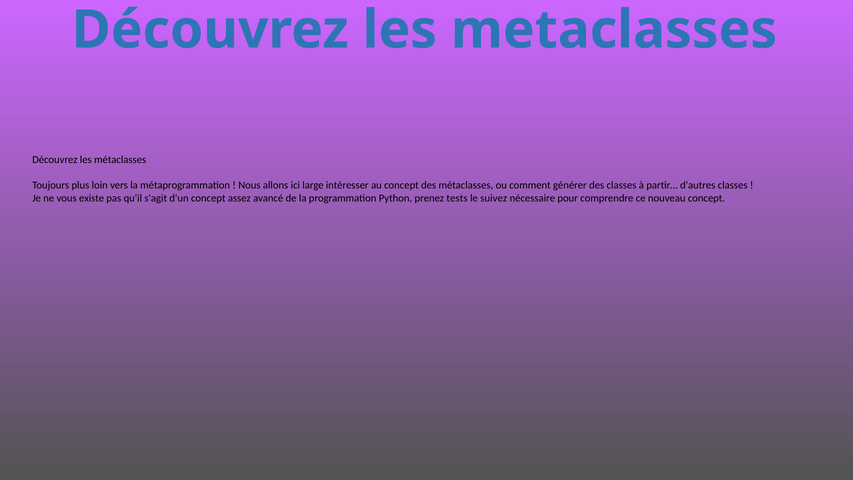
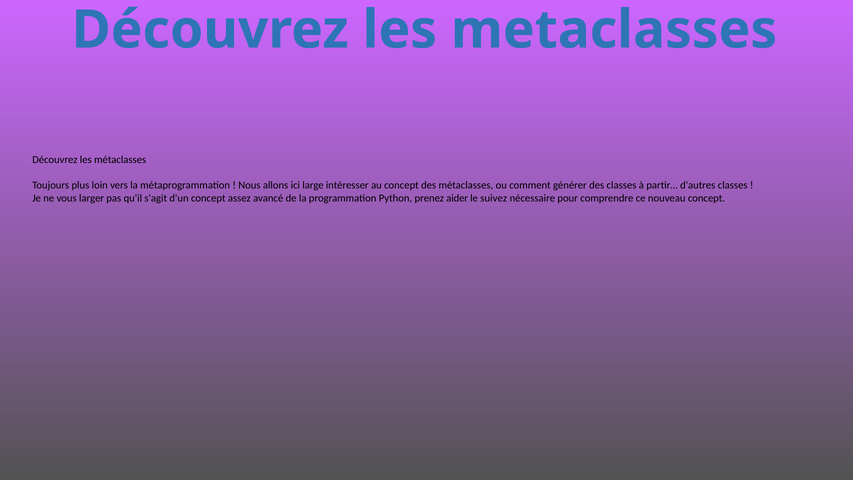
existe: existe -> larger (92, 198)
tests: tests -> aider (457, 198)
